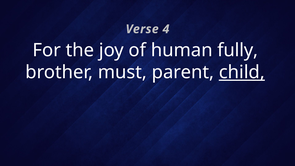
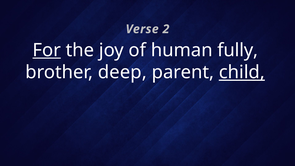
4: 4 -> 2 (166, 29)
For underline: none -> present (47, 50)
must: must -> deep (122, 72)
